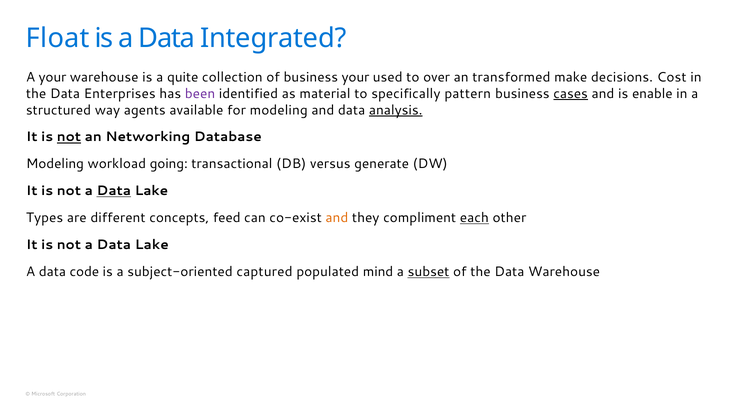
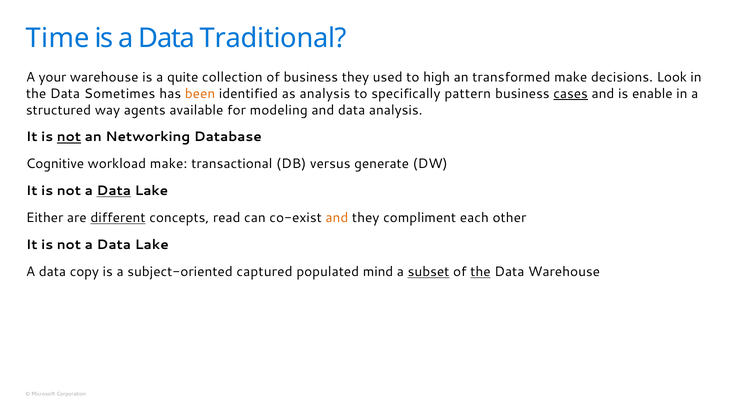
Float: Float -> Time (58, 38)
Integrated: Integrated -> Traditional (273, 38)
business your: your -> they (355, 77)
over: over -> high (437, 77)
Cost: Cost -> Look (672, 77)
Enterprises: Enterprises -> Sometimes (120, 94)
been colour: purple -> orange (200, 94)
as material: material -> analysis (325, 94)
analysis underline: present -> none (396, 110)
Modeling: Modeling -> Cognitive (55, 164)
workload going: going -> make (169, 164)
Types: Types -> Either (45, 218)
different underline: none -> present (118, 218)
feed: feed -> read (227, 218)
each underline: present -> none (474, 218)
code: code -> copy (84, 272)
the underline: none -> present (480, 272)
